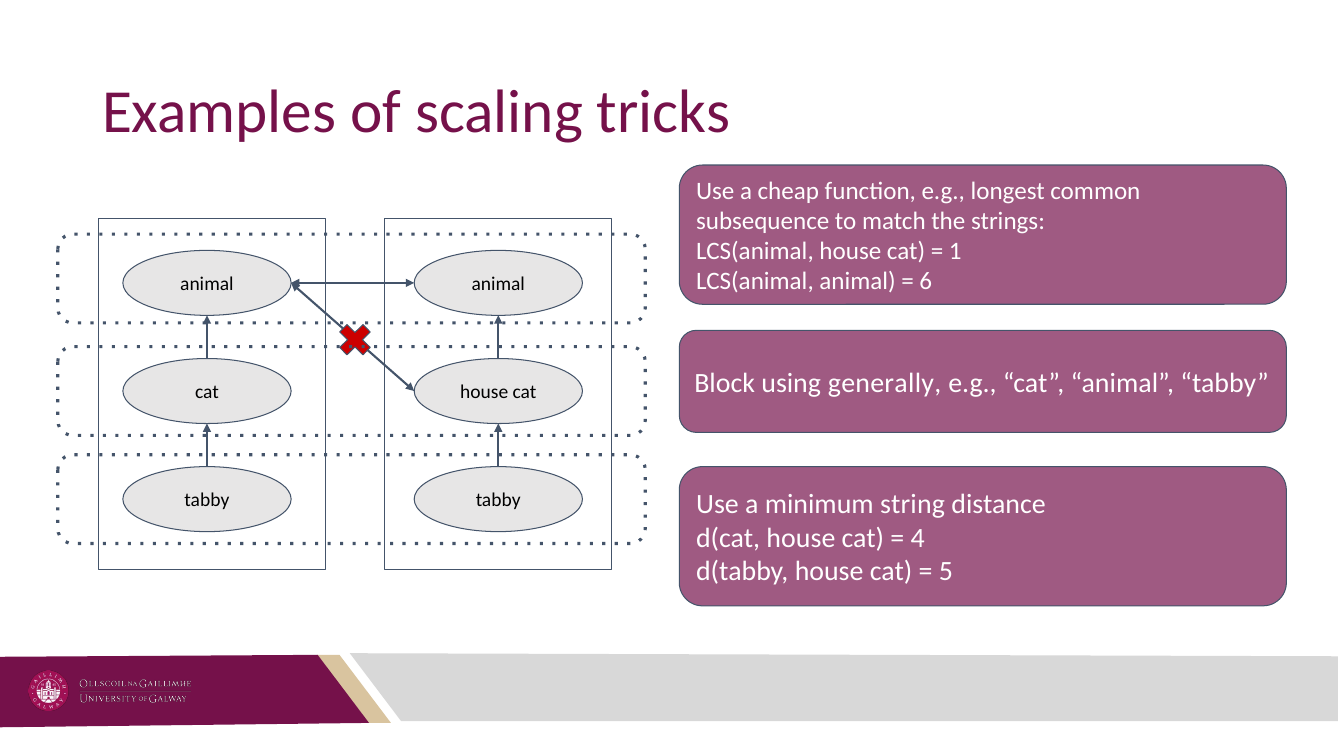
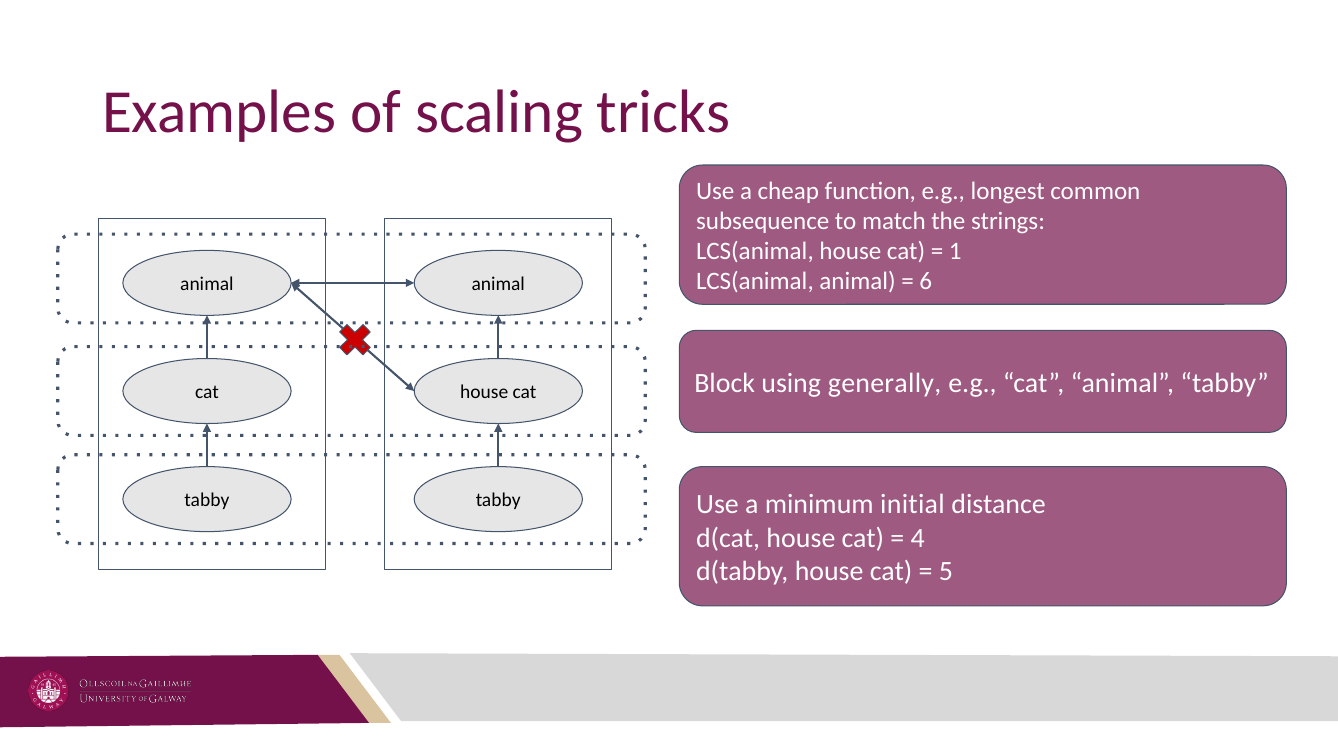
string: string -> initial (912, 505)
